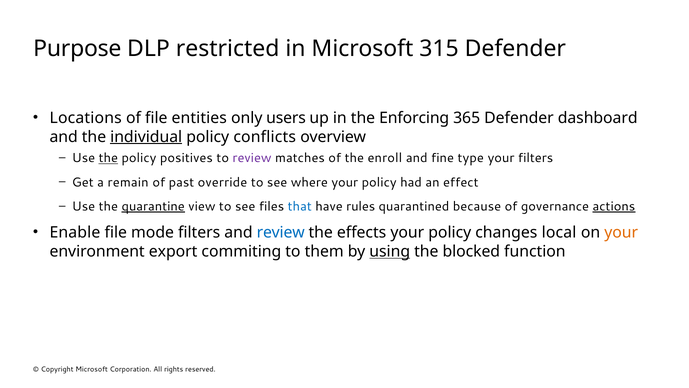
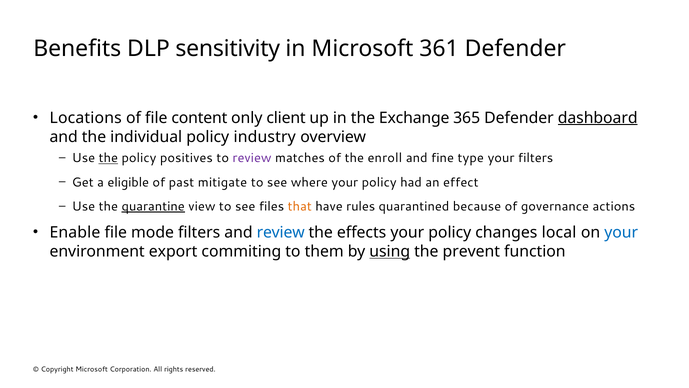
Purpose: Purpose -> Benefits (77, 48)
restricted: restricted -> sensitivity (228, 48)
315: 315 -> 361 (439, 48)
entities: entities -> content (199, 118)
users: users -> client (286, 118)
Enforcing: Enforcing -> Exchange (414, 118)
dashboard underline: none -> present (598, 118)
individual underline: present -> none (146, 137)
conflicts: conflicts -> industry (265, 137)
remain: remain -> eligible (128, 182)
override: override -> mitigate (223, 182)
that colour: blue -> orange (300, 206)
actions underline: present -> none (614, 206)
your colour: orange -> blue (621, 232)
blocked: blocked -> prevent (471, 251)
